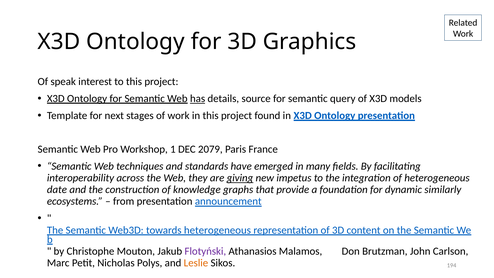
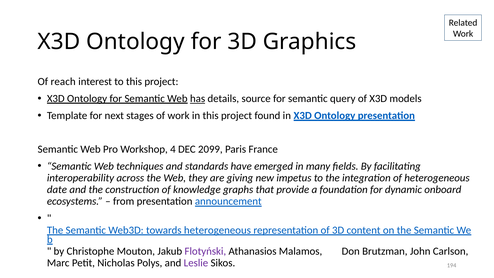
speak: speak -> reach (63, 82)
1: 1 -> 4 (173, 149)
2079: 2079 -> 2099 (210, 149)
giving underline: present -> none (240, 178)
similarly: similarly -> onboard (443, 189)
Leslie colour: orange -> purple (196, 263)
